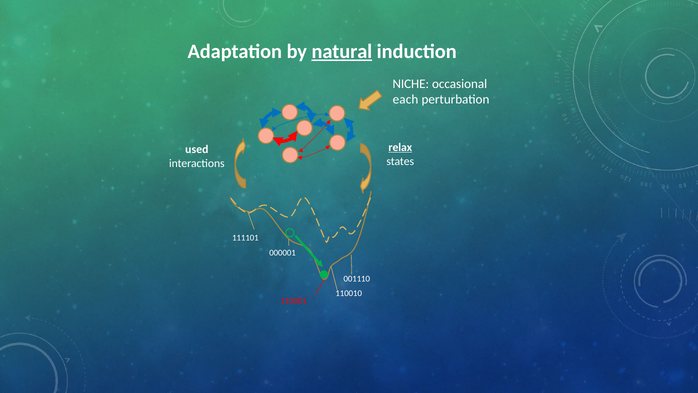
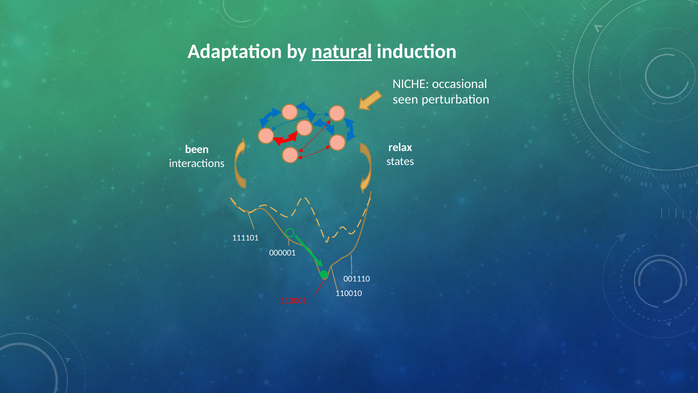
each: each -> seen (405, 99)
relax underline: present -> none (400, 147)
used: used -> been (197, 149)
